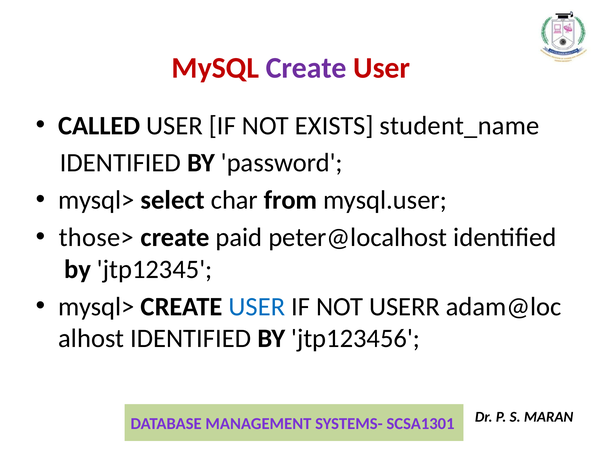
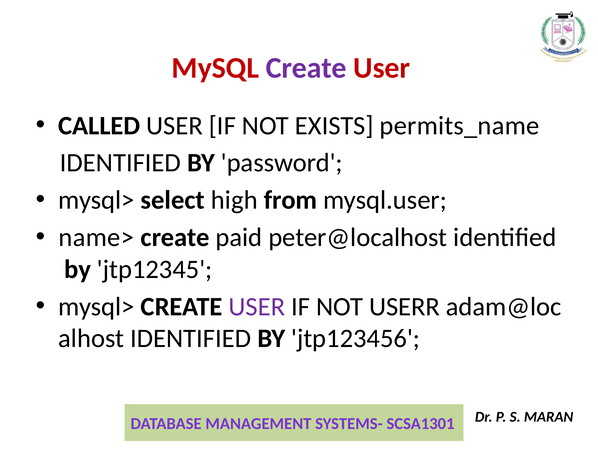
student_name: student_name -> permits_name (460, 125)
char: char -> high (234, 200)
those>: those> -> name> (96, 237)
USER colour: blue -> purple (257, 306)
